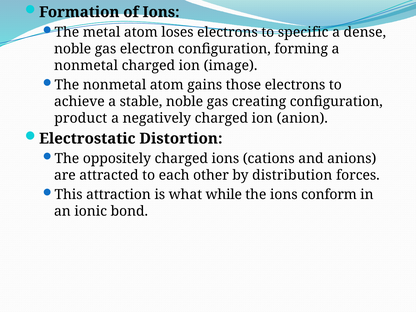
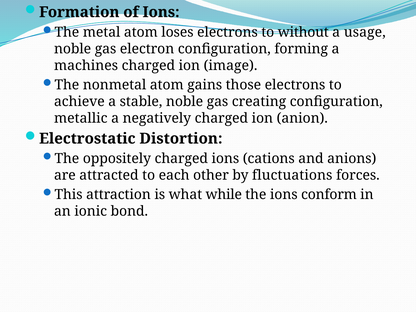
specific: specific -> without (303, 32)
dense: dense -> usage (365, 32)
nonmetal: nonmetal -> machines (86, 65)
product: product -> metallic (81, 118)
distribution: distribution -> fluctuations (292, 175)
